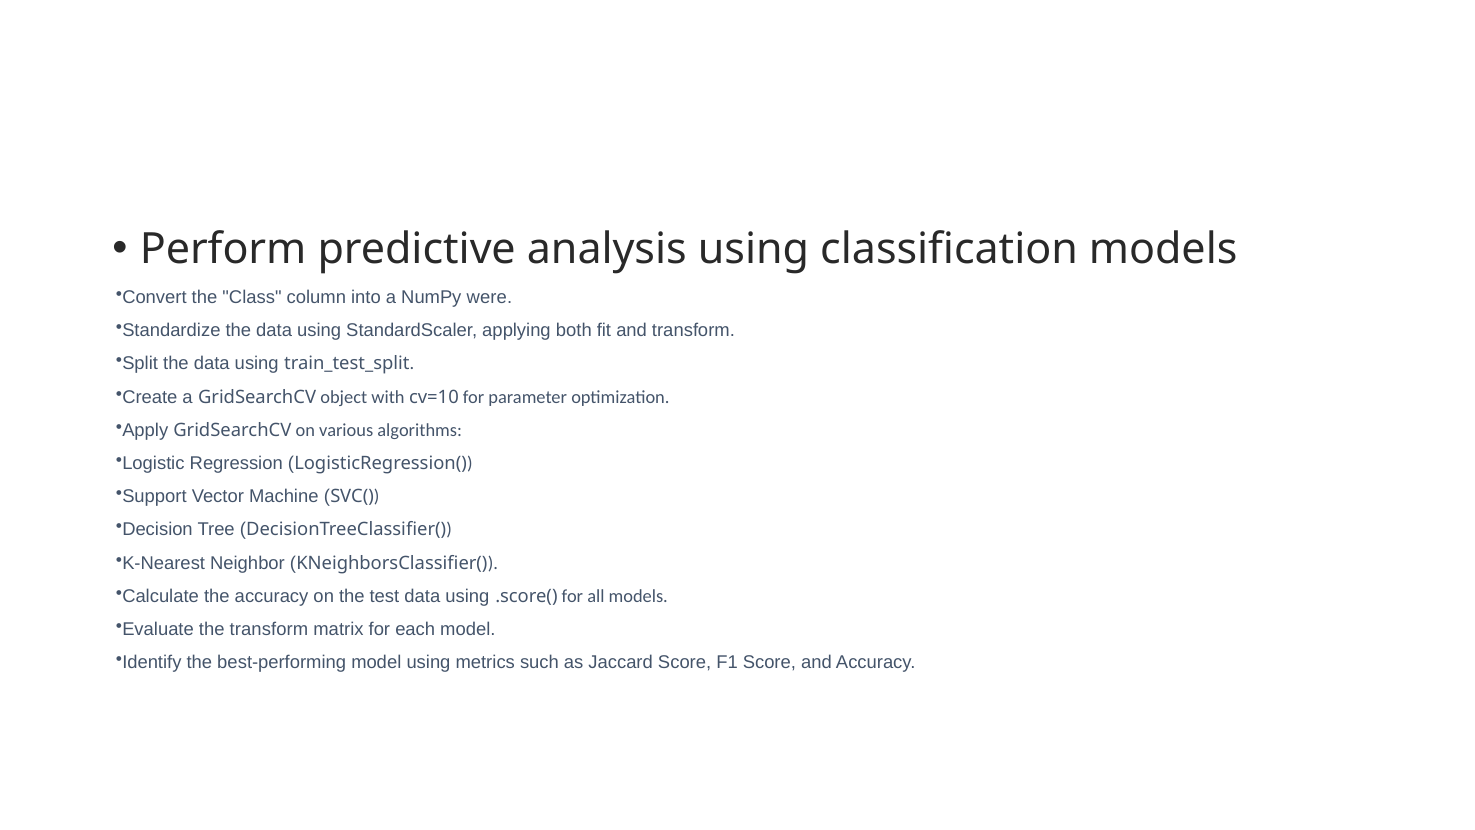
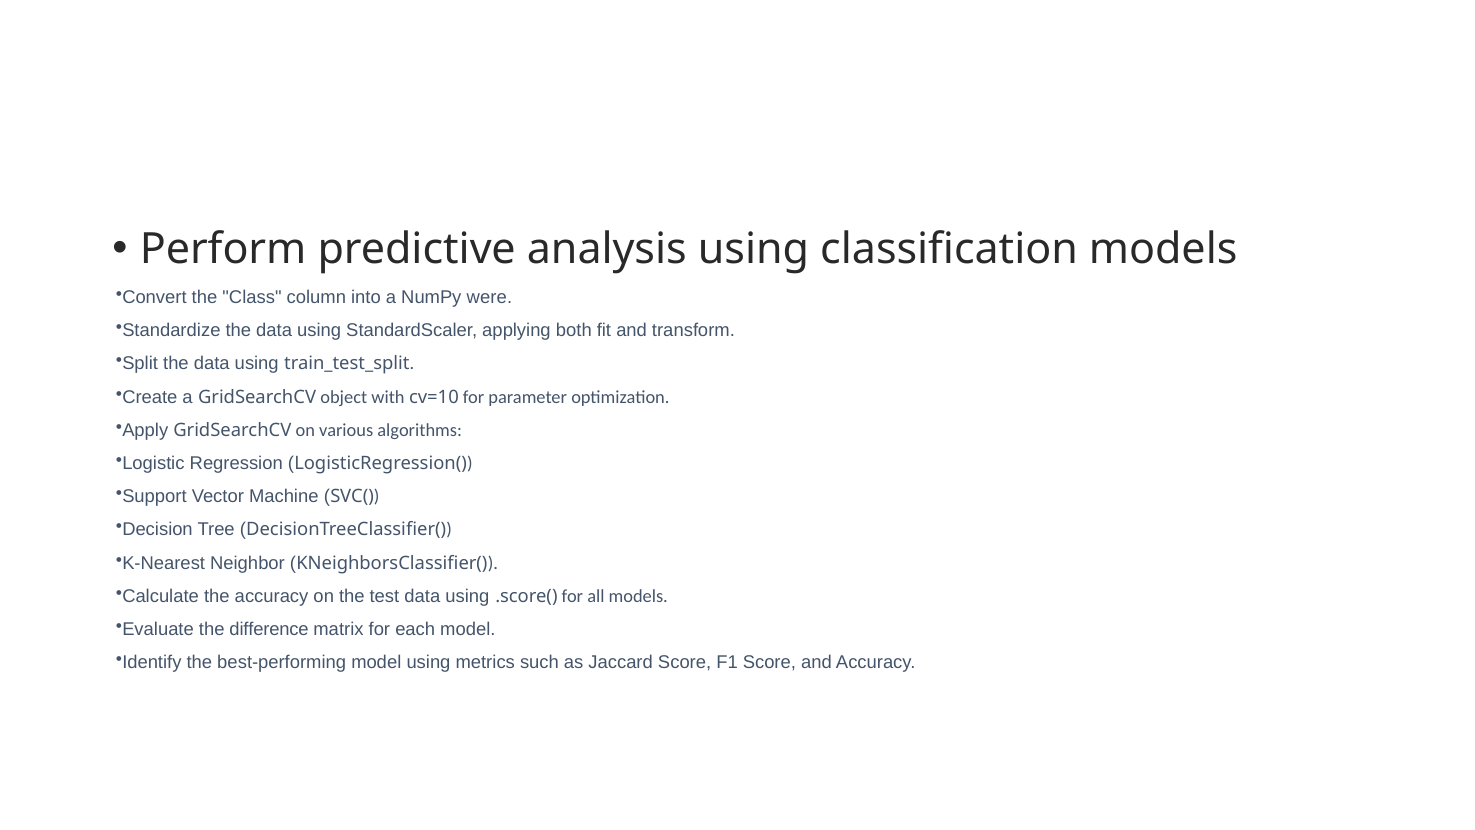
the transform: transform -> difference (269, 629)
